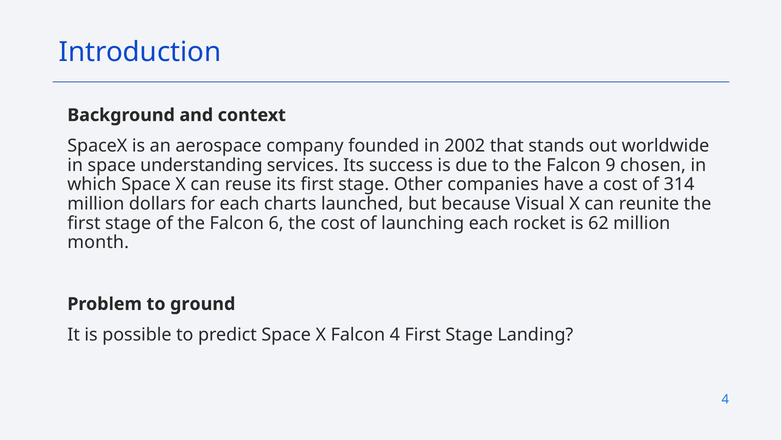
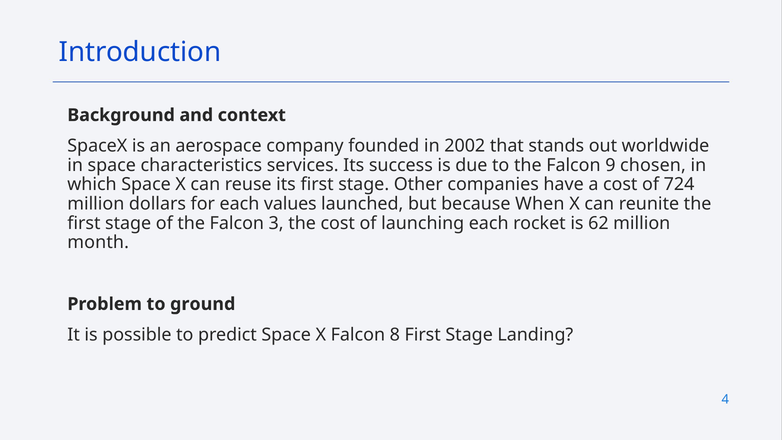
understanding: understanding -> characteristics (201, 165)
314: 314 -> 724 (679, 184)
charts: charts -> values (290, 204)
Visual: Visual -> When (540, 204)
6: 6 -> 3 (276, 223)
Falcon 4: 4 -> 8 (395, 335)
